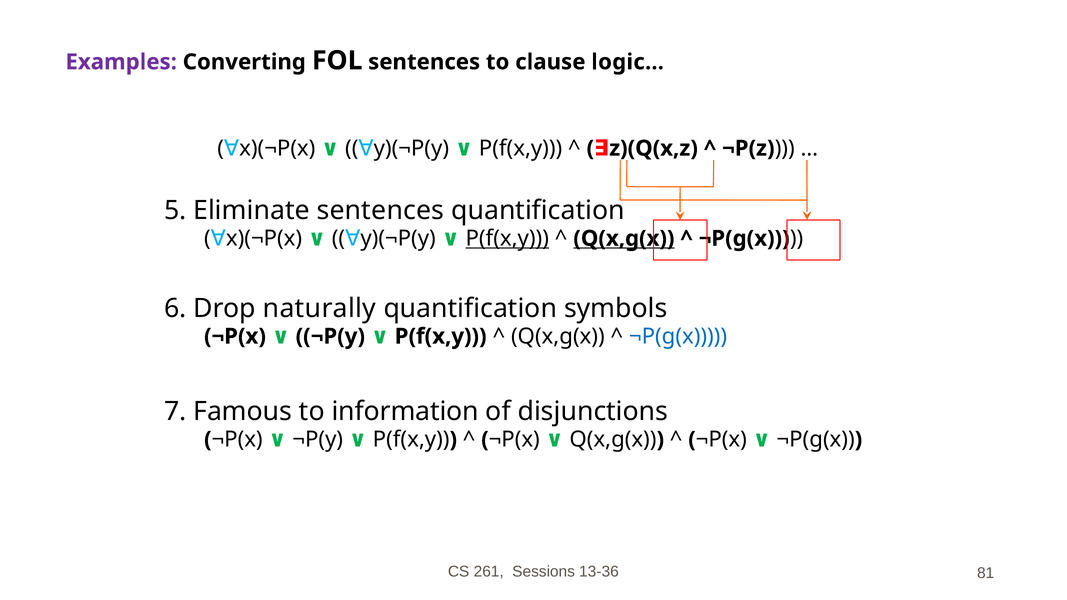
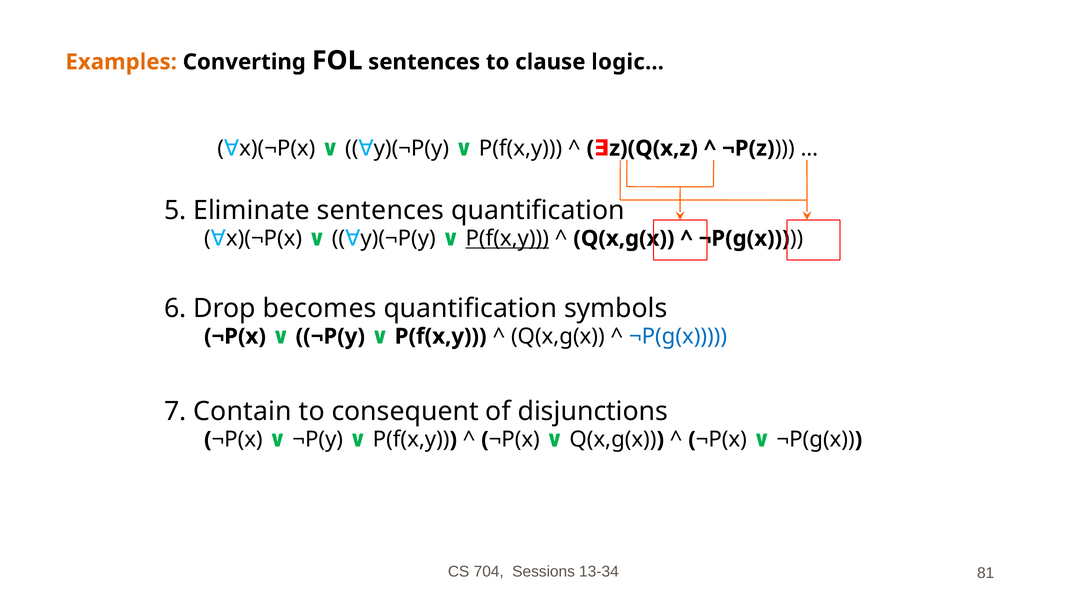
Examples colour: purple -> orange (121, 62)
Q(x,g(x underline: present -> none (624, 239)
naturally: naturally -> becomes (320, 308)
Famous: Famous -> Contain (243, 412)
information: information -> consequent (405, 412)
261: 261 -> 704 (489, 572)
13-36: 13-36 -> 13-34 (599, 572)
